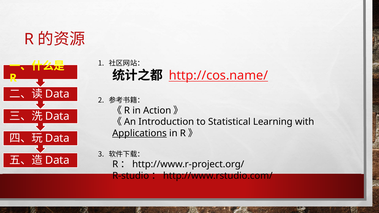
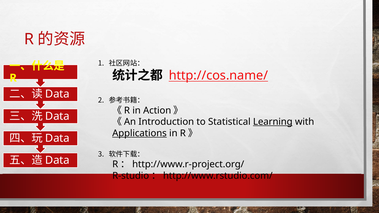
Learning underline: none -> present (273, 122)
